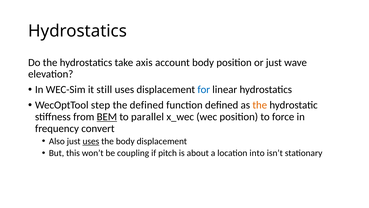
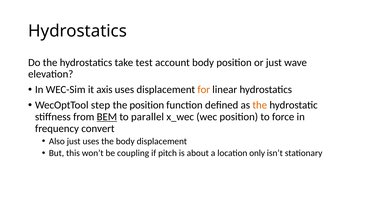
axis: axis -> test (144, 62)
still: still -> axis (104, 89)
for colour: blue -> orange (204, 89)
the defined: defined -> position (147, 105)
uses underline: present -> none (91, 141)
into: into -> only (257, 153)
